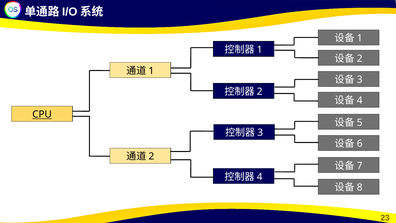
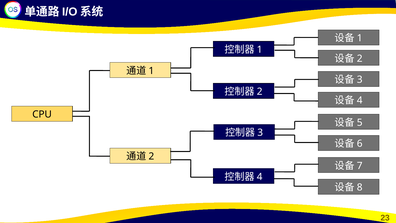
CPU underline: present -> none (42, 114)
